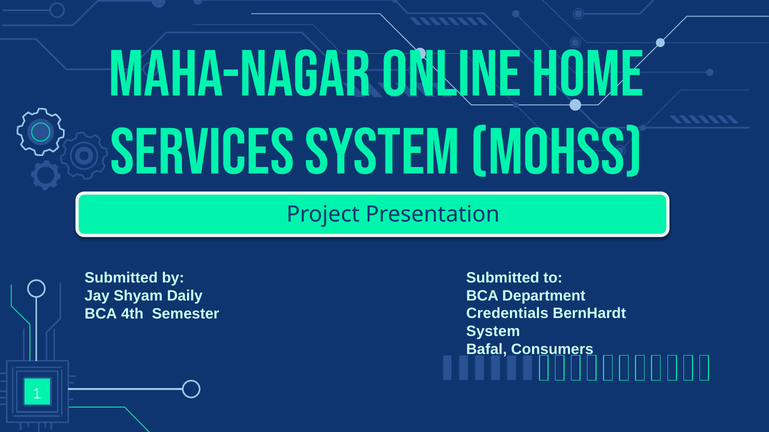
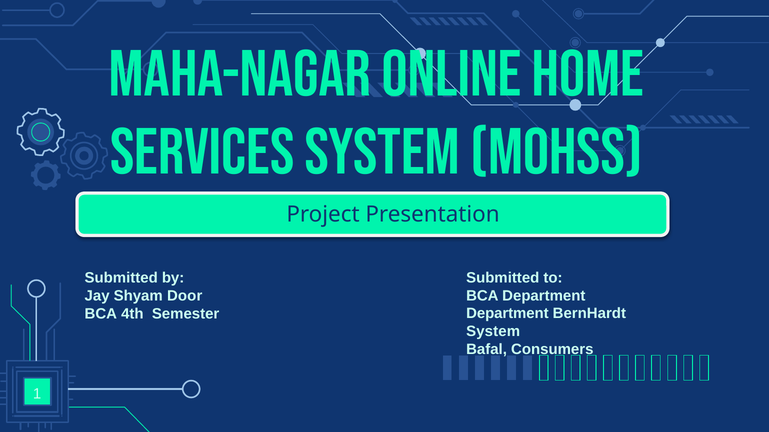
Daily: Daily -> Door (185, 296)
Credentials: Credentials -> Department (507, 314)
